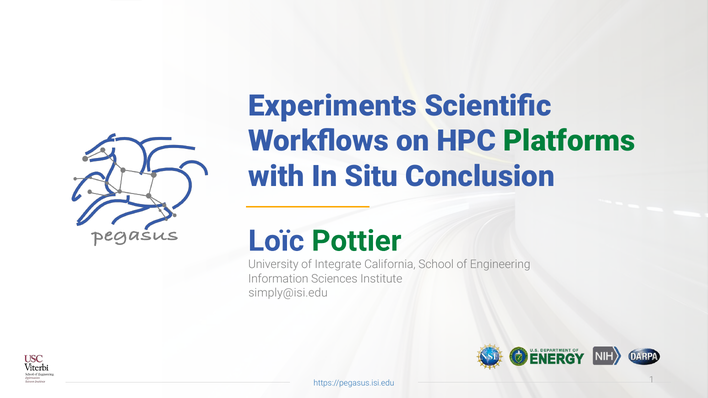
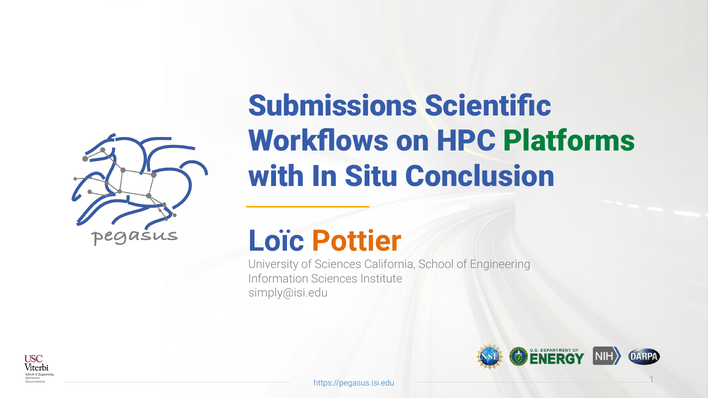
Experiments: Experiments -> Submissions (333, 106)
Pottier colour: green -> orange (356, 241)
of Integrate: Integrate -> Sciences (338, 265)
